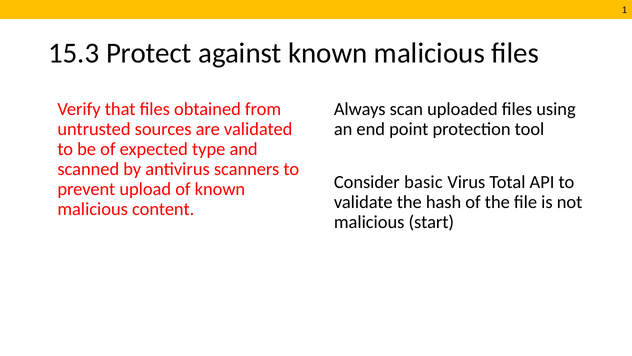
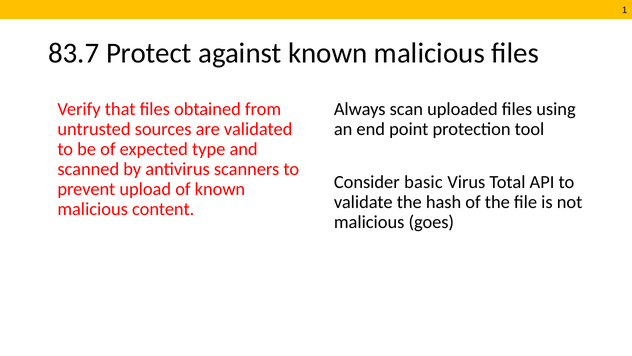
15.3: 15.3 -> 83.7 (74, 53)
start: start -> goes (431, 222)
